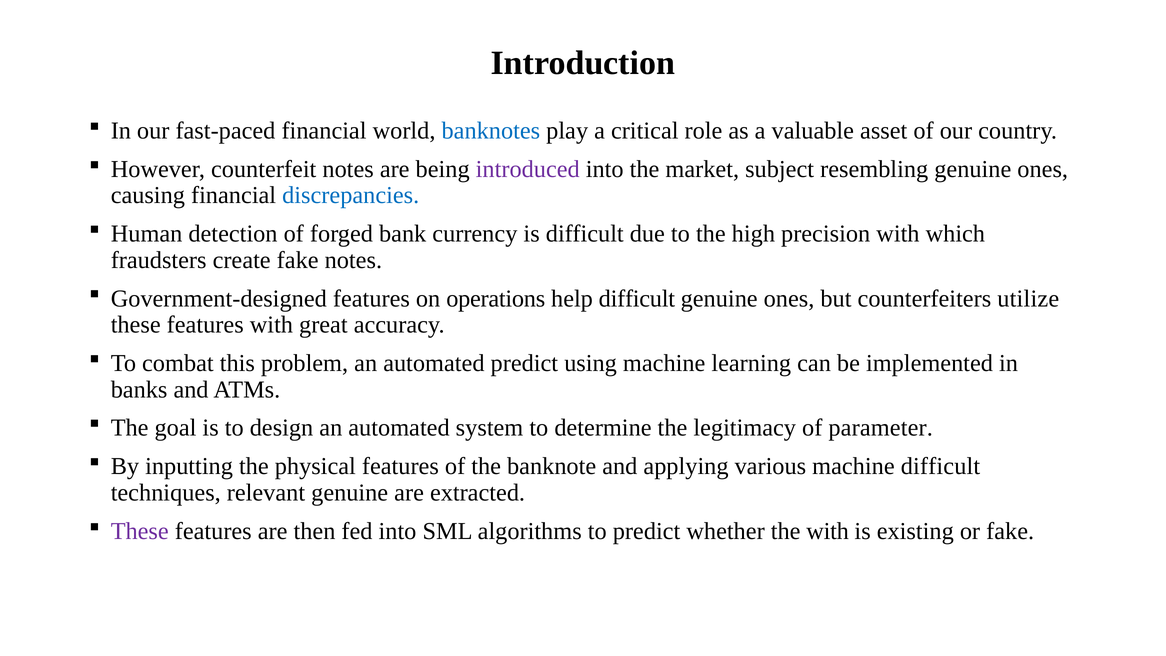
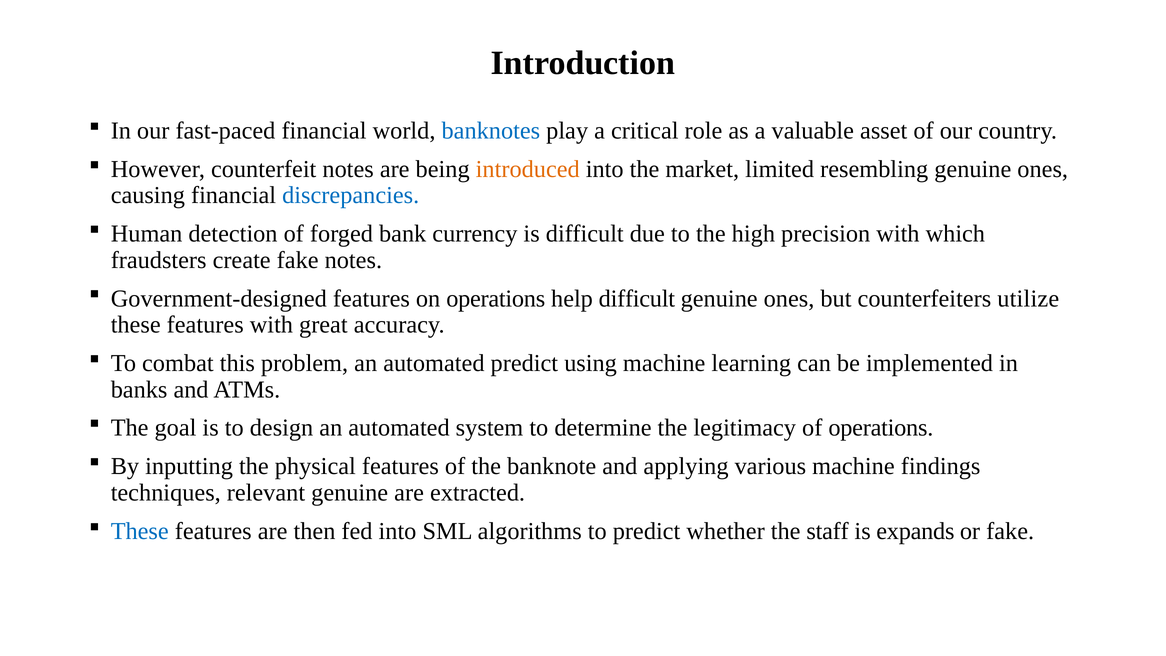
introduced colour: purple -> orange (528, 169)
subject: subject -> limited (780, 169)
of parameter: parameter -> operations (881, 428)
machine difficult: difficult -> findings (941, 466)
These colour: purple -> blue (140, 531)
the with: with -> staff (828, 531)
existing: existing -> expands (915, 531)
